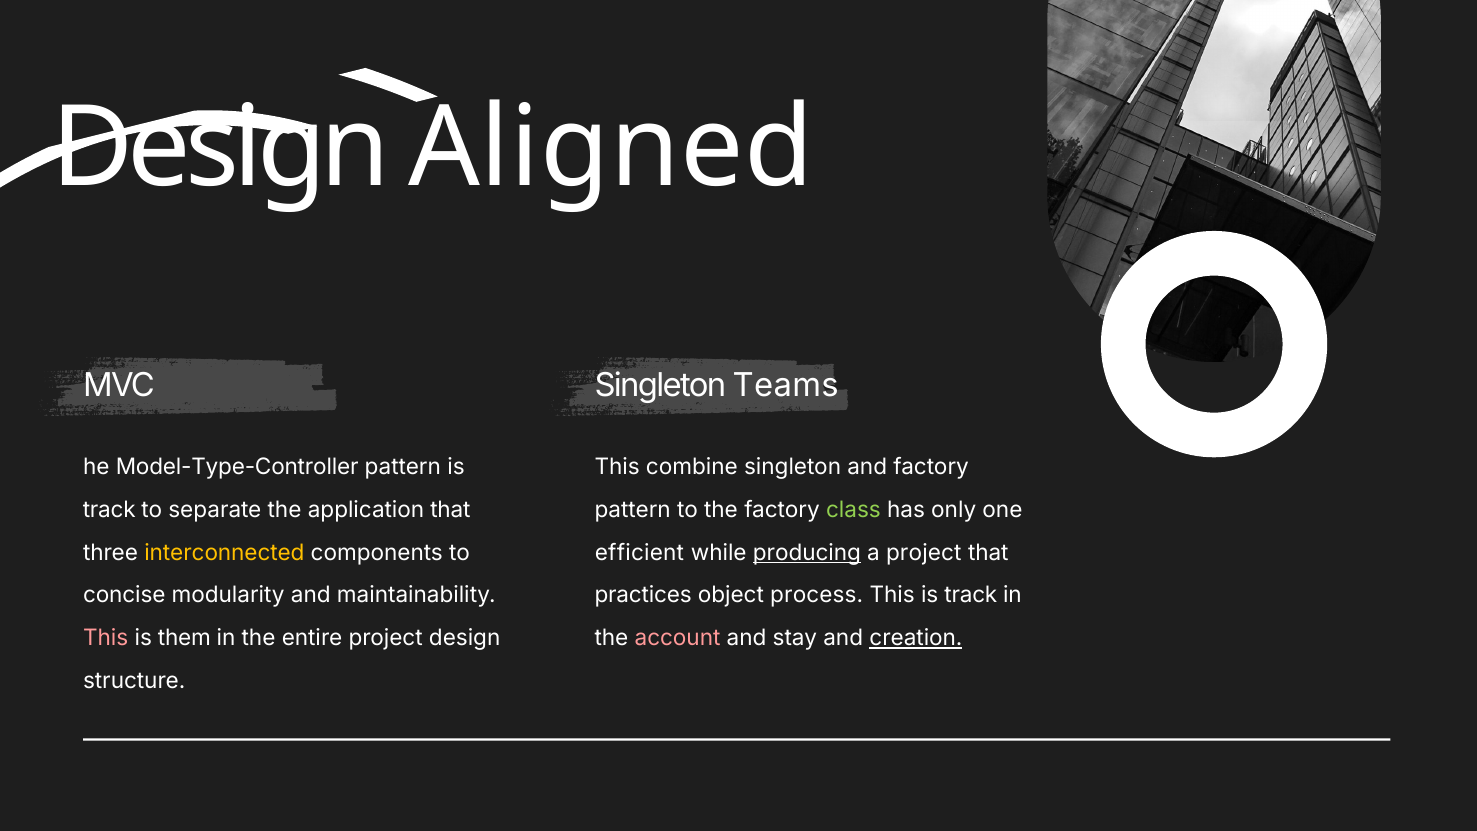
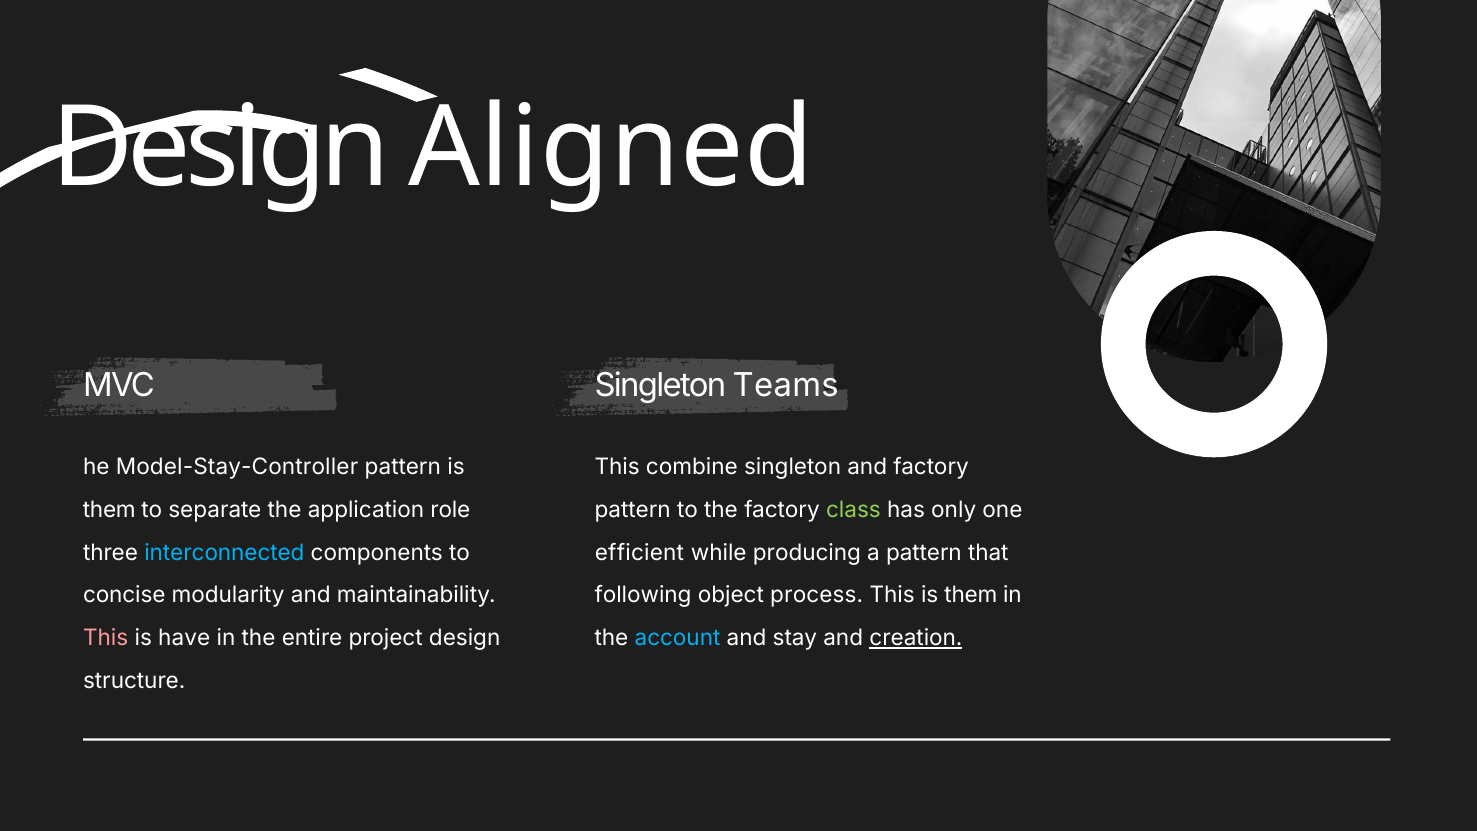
Model-Type-Controller: Model-Type-Controller -> Model-Stay-Controller (237, 467)
track: track -> them (109, 510)
application that: that -> role (450, 510)
interconnected colour: yellow -> light blue (224, 552)
producing underline: present -> none (807, 552)
a project: project -> pattern (924, 552)
practices: practices -> following (643, 595)
This is track: track -> them (971, 595)
them: them -> have (184, 638)
account colour: pink -> light blue (678, 638)
